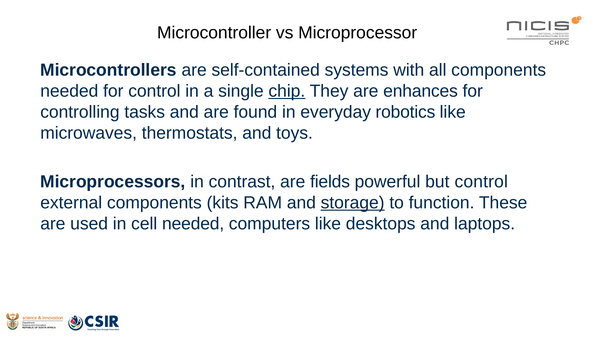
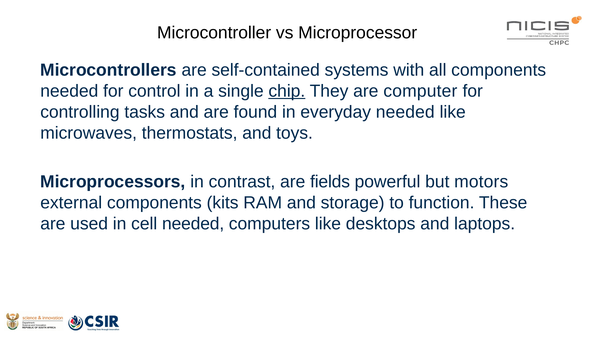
enhances: enhances -> computer (420, 91)
everyday robotics: robotics -> needed (405, 112)
but control: control -> motors (481, 181)
storage underline: present -> none (353, 202)
